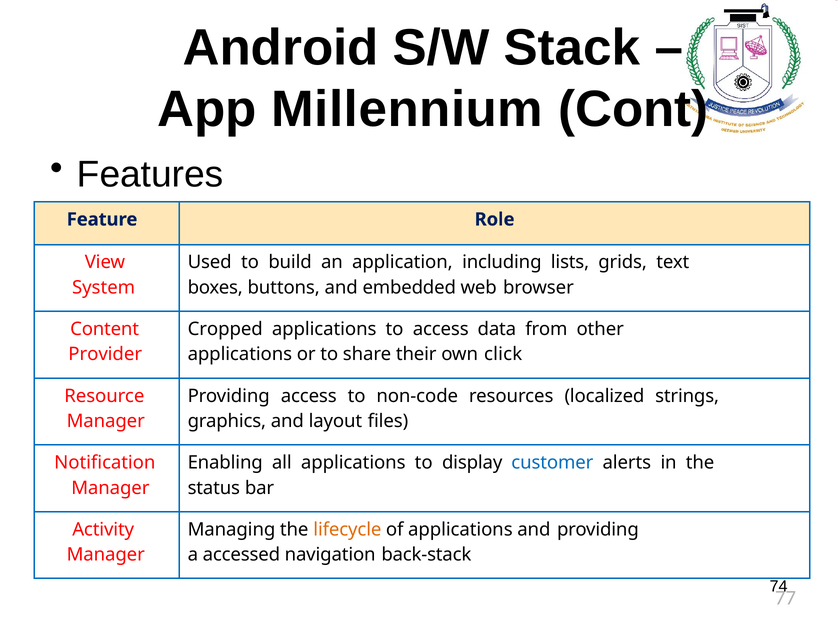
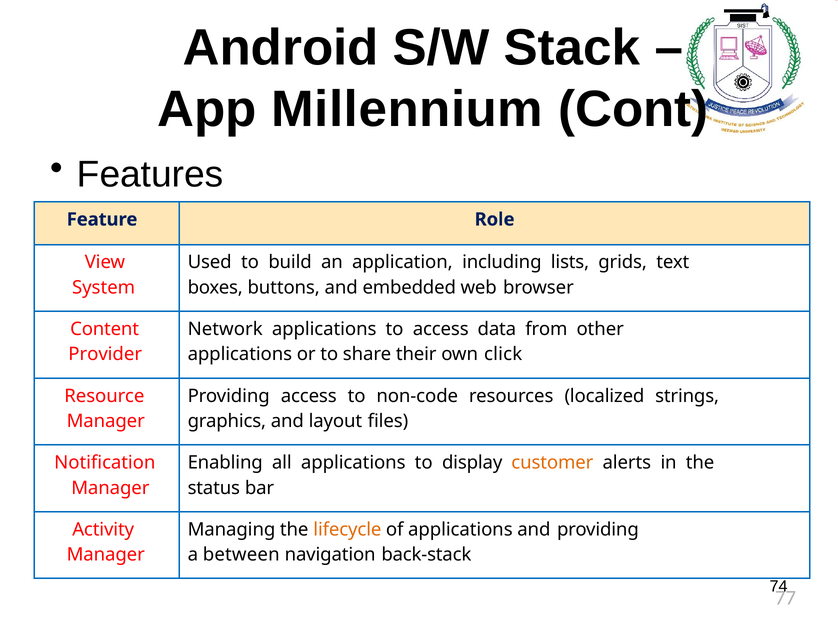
Cropped: Cropped -> Network (225, 329)
customer colour: blue -> orange (552, 463)
accessed: accessed -> between (241, 555)
